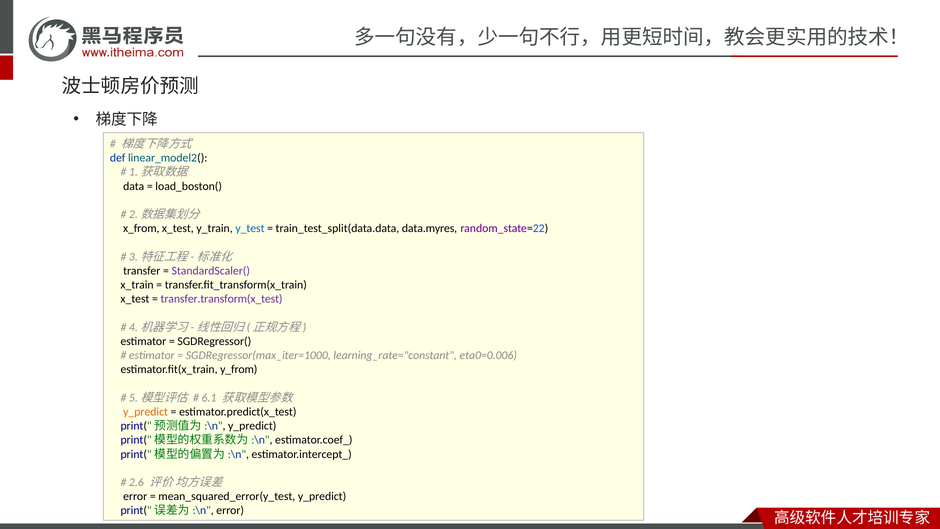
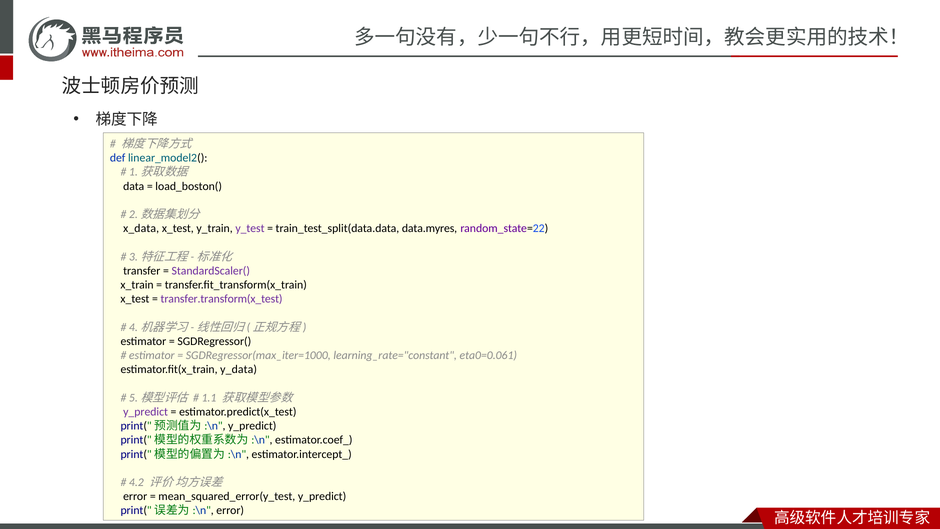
x_from: x_from -> x_data (141, 228)
y_test colour: blue -> purple (250, 228)
eta0=0.006: eta0=0.006 -> eta0=0.061 (488, 355)
y_from: y_from -> y_data (239, 369)
6.1: 6.1 -> 1.1 (209, 398)
y_predict colour: orange -> purple (146, 412)
2.6: 2.6 -> 4.2 (136, 482)
